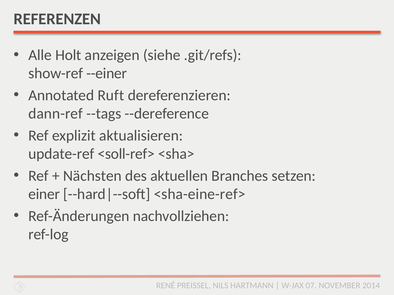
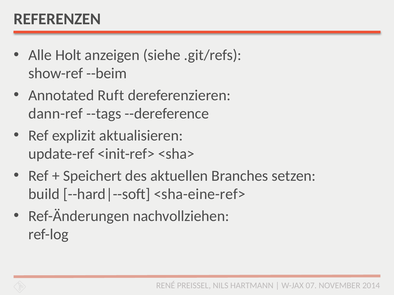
--einer: --einer -> --beim (107, 74)
<soll-ref>: <soll-ref> -> <init-ref> (126, 154)
Nächsten: Nächsten -> Speichert (92, 176)
einer: einer -> build (44, 194)
